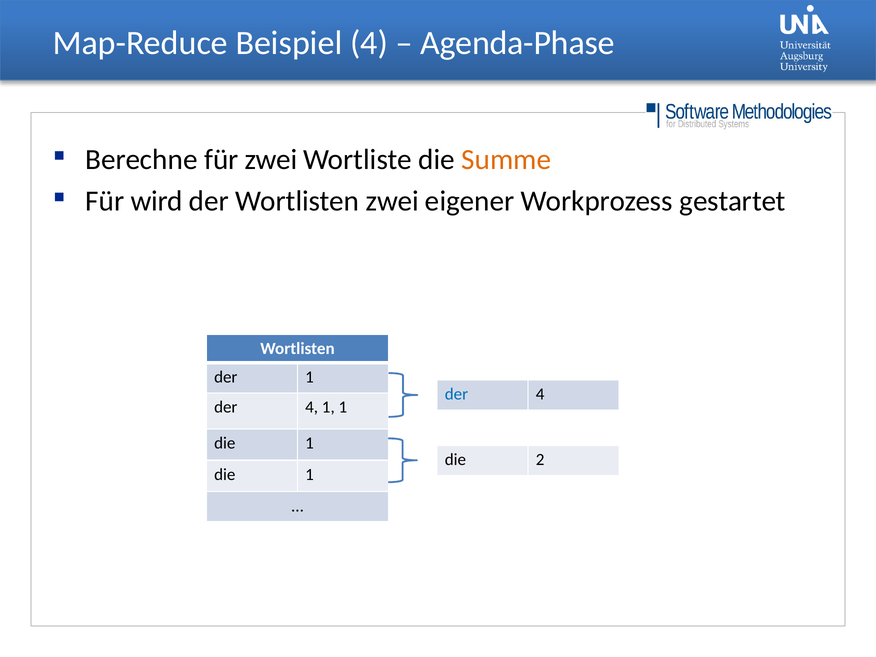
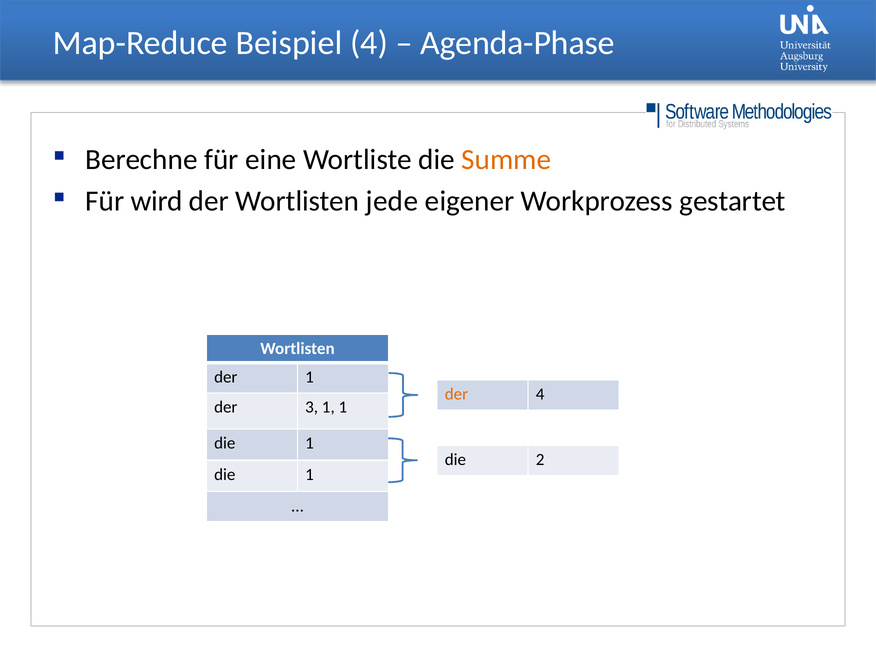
für zwei: zwei -> eine (271, 160)
Wortlisten zwei: zwei -> jede (392, 201)
der colour: blue -> orange (456, 394)
4: 4 -> 3 (312, 407)
